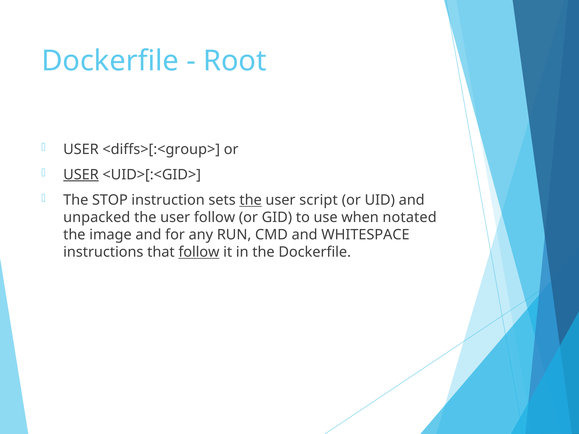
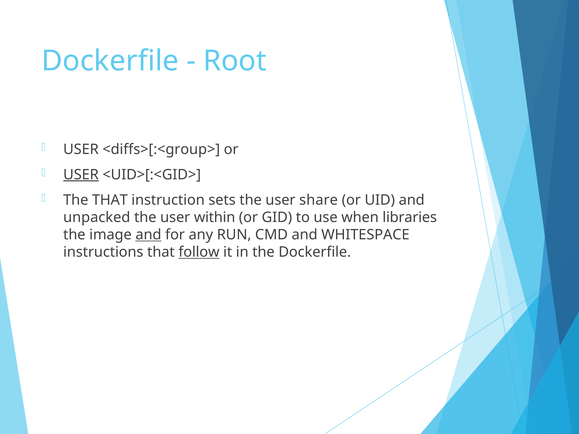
The STOP: STOP -> THAT (110, 200)
the underline: present -> none (251, 200)
script: script -> share (319, 200)
user follow: follow -> within (215, 218)
notated: notated -> libraries (410, 218)
and underline: none -> present (148, 235)
